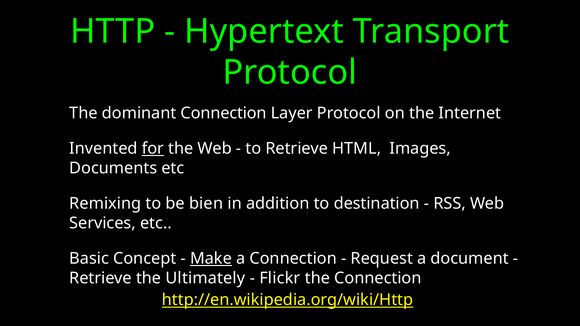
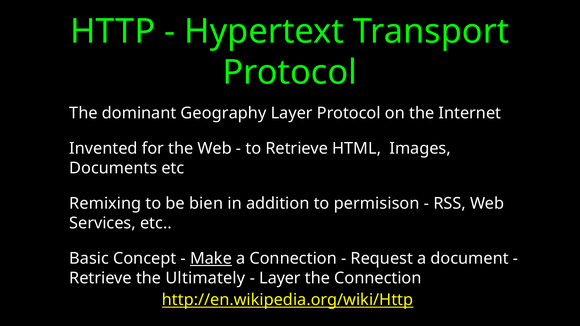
dominant Connection: Connection -> Geography (224, 113)
for underline: present -> none (153, 149)
destination: destination -> permisison (377, 204)
Flickr: Flickr -> Layer (280, 278)
